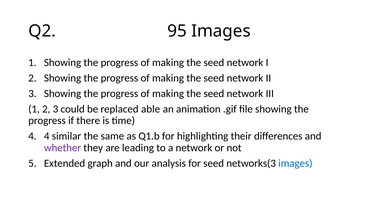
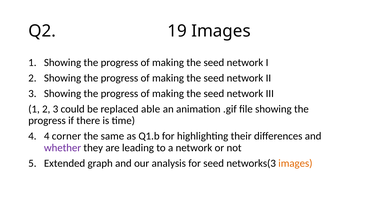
95: 95 -> 19 (177, 31)
similar: similar -> corner (66, 137)
images colour: blue -> orange (295, 164)
